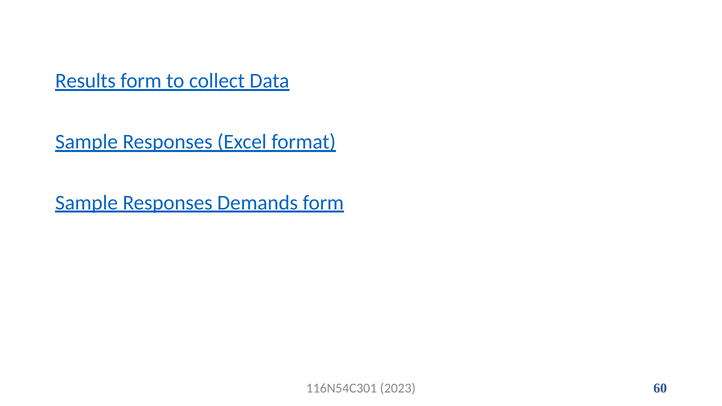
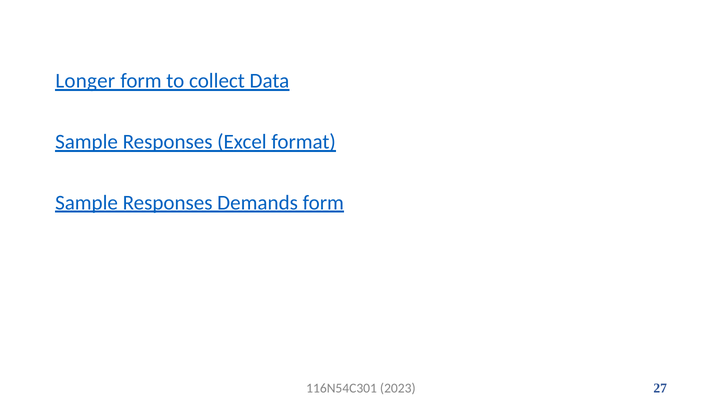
Results: Results -> Longer (85, 81)
60: 60 -> 27 (660, 388)
